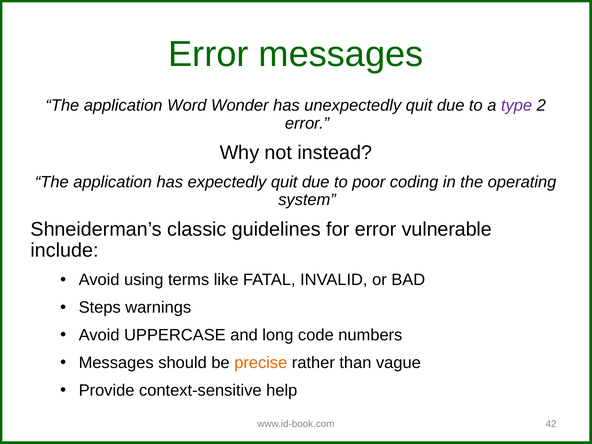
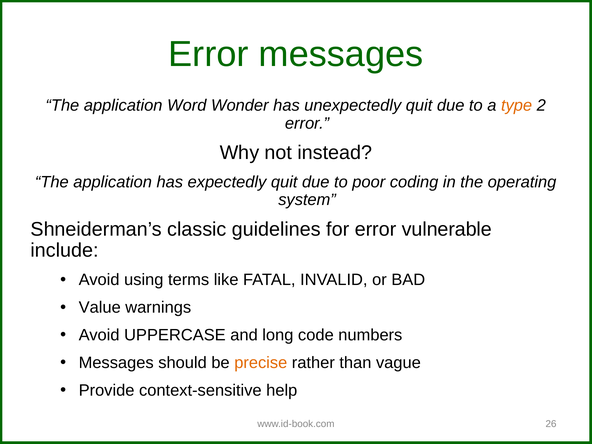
type colour: purple -> orange (517, 105)
Steps: Steps -> Value (100, 307)
42: 42 -> 26 (551, 424)
